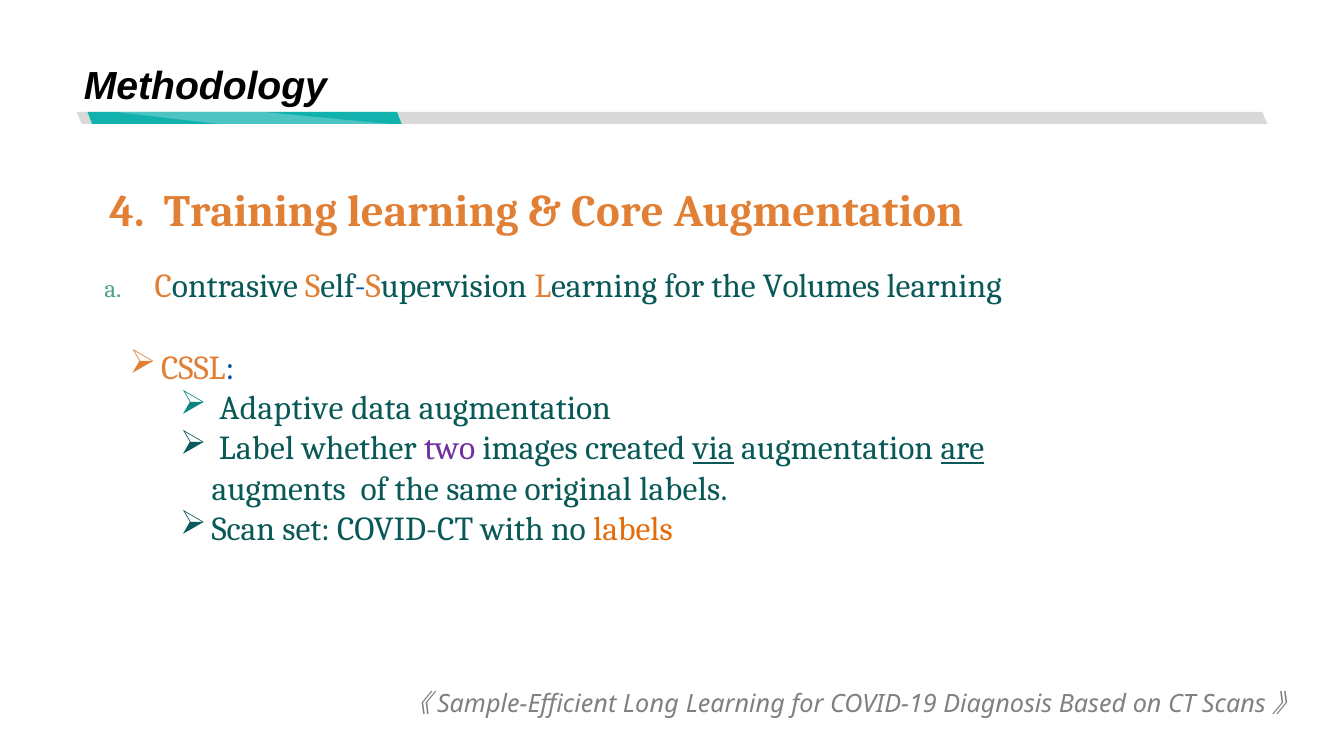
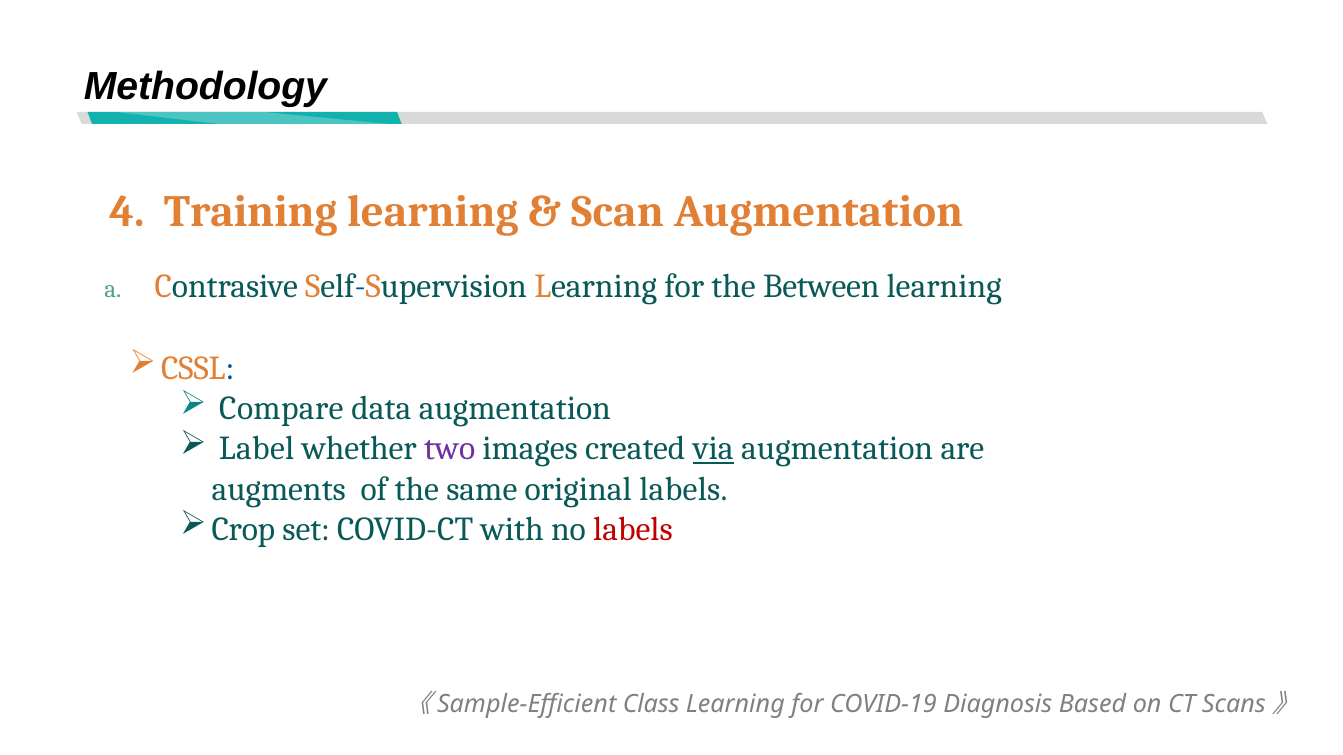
Core: Core -> Scan (618, 212)
Volumes: Volumes -> Between (821, 287)
Adaptive: Adaptive -> Compare (281, 409)
are underline: present -> none (962, 449)
Scan: Scan -> Crop (243, 530)
labels colour: orange -> red (633, 530)
Long: Long -> Class (651, 705)
